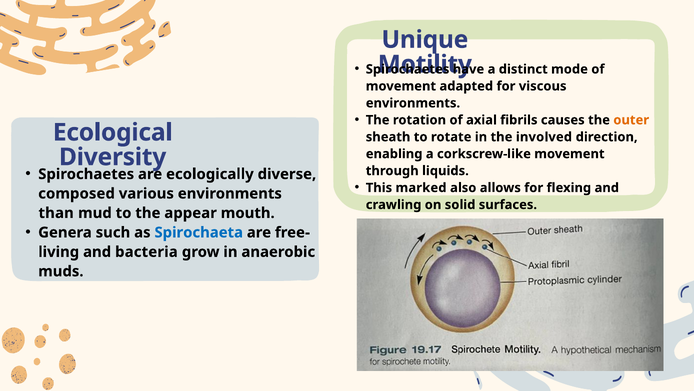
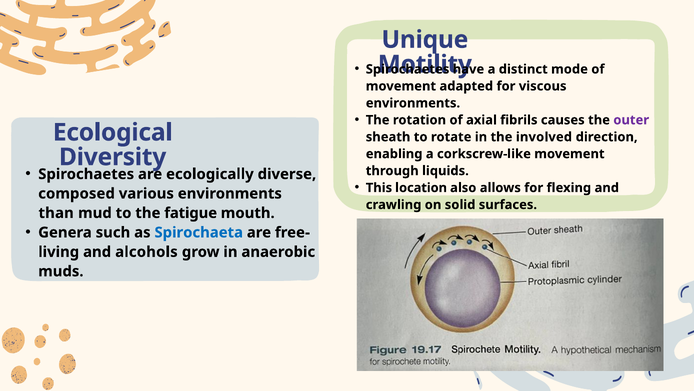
outer colour: orange -> purple (631, 120)
marked: marked -> location (421, 187)
appear: appear -> fatigue (191, 213)
bacteria: bacteria -> alcohols (146, 252)
